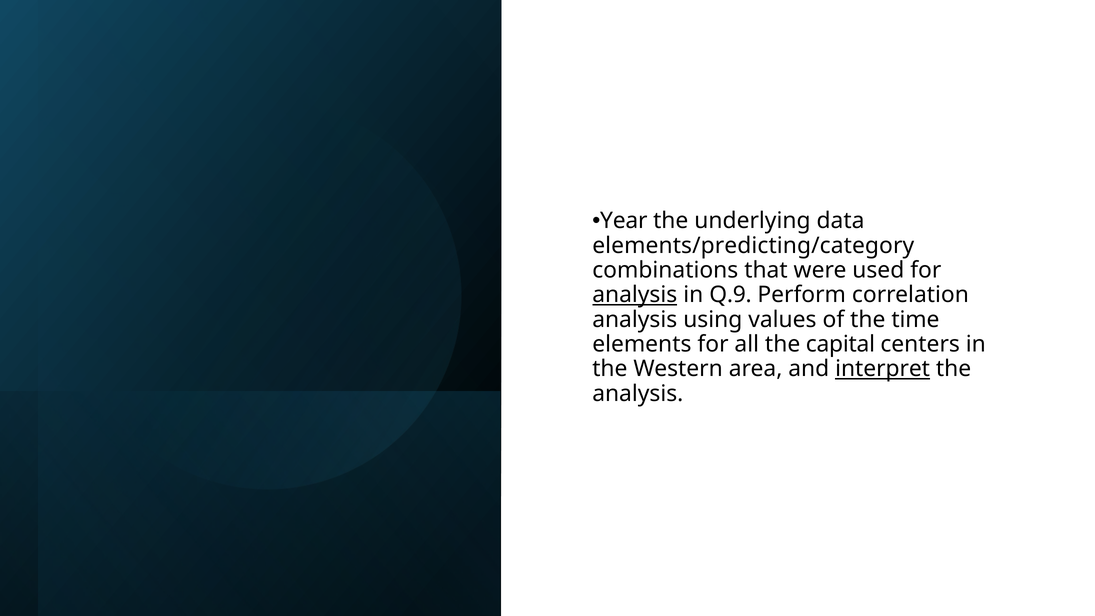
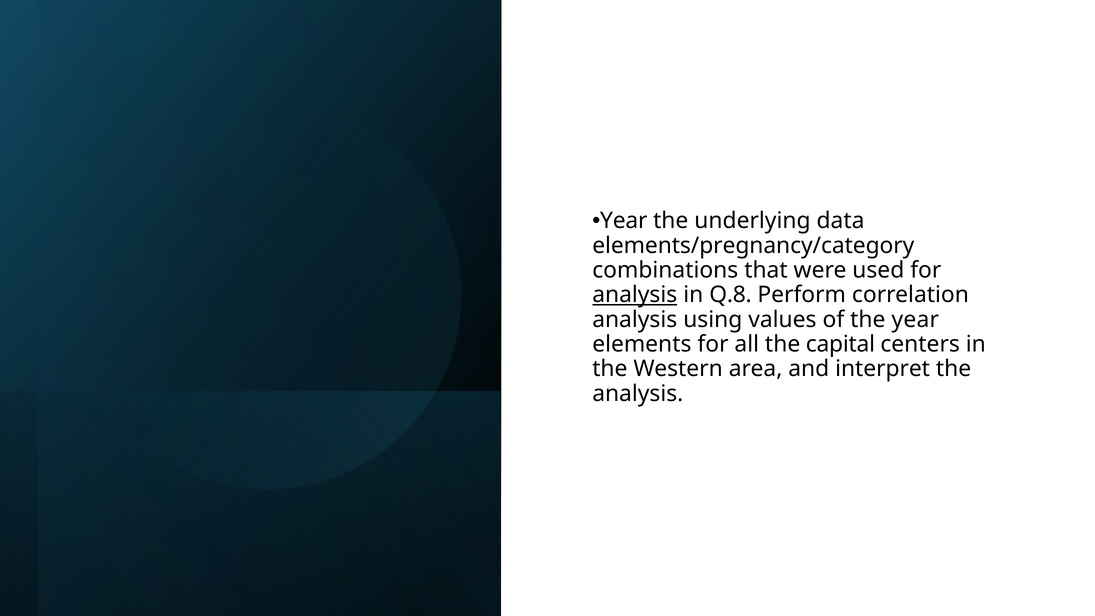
elements/predicting/category: elements/predicting/category -> elements/pregnancy/category (753, 246)
Q.9: Q.9 -> Q.8 (730, 295)
the time: time -> year (915, 320)
interpret underline: present -> none (883, 369)
